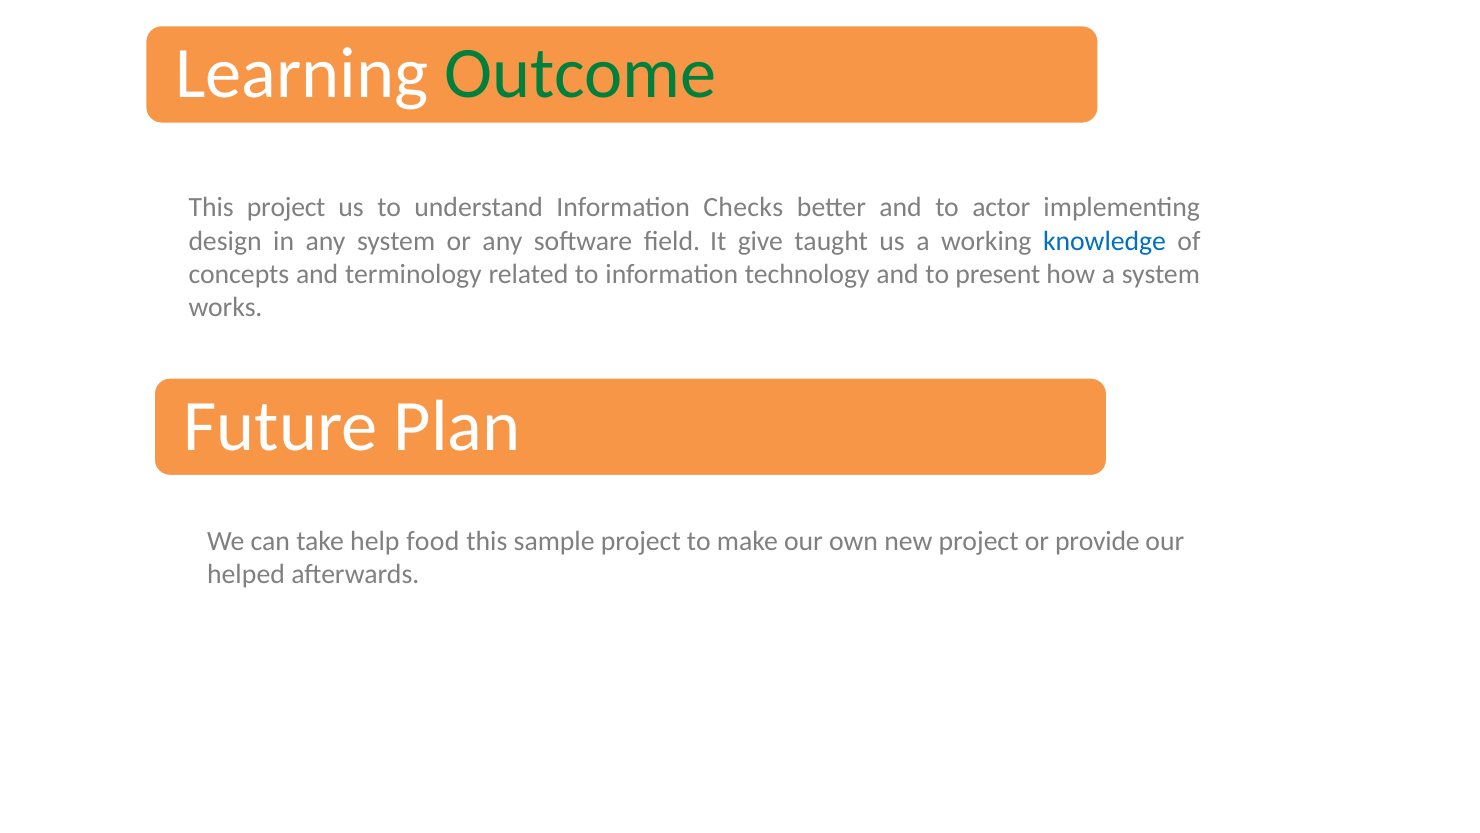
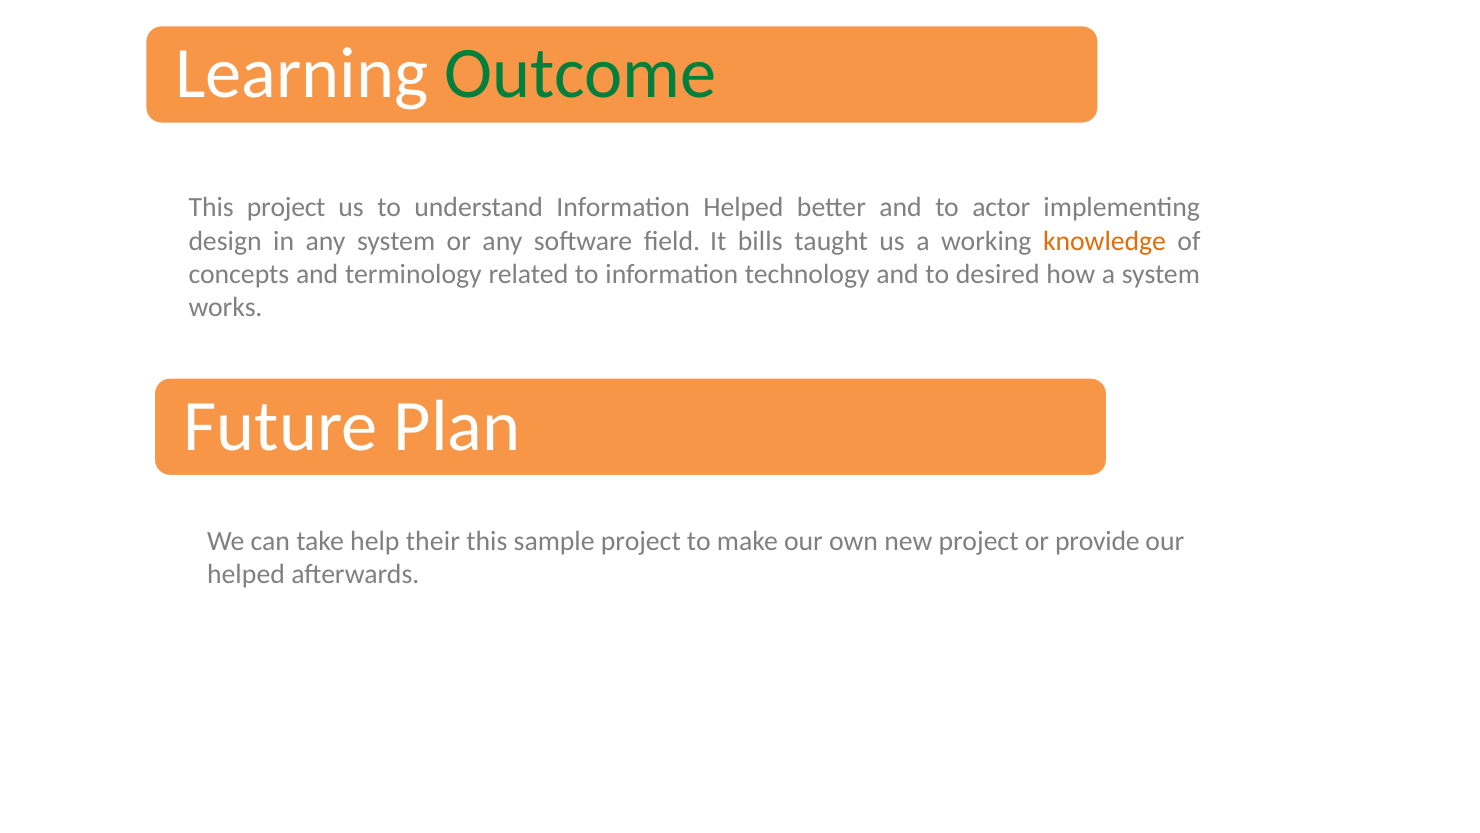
Information Checks: Checks -> Helped (743, 208)
give: give -> bills (760, 241)
knowledge colour: blue -> orange (1105, 241)
present: present -> desired (998, 274)
food: food -> their (433, 541)
